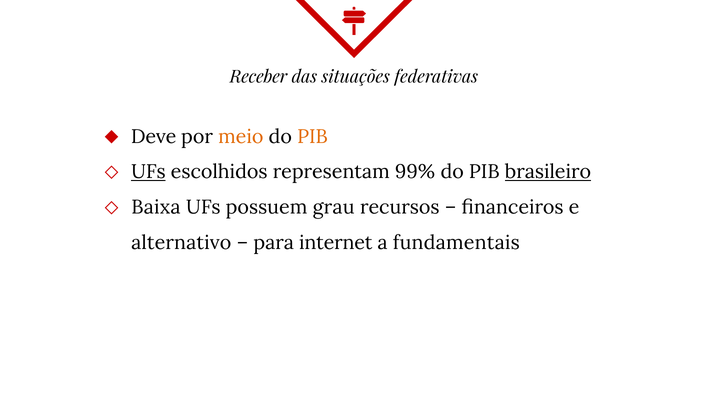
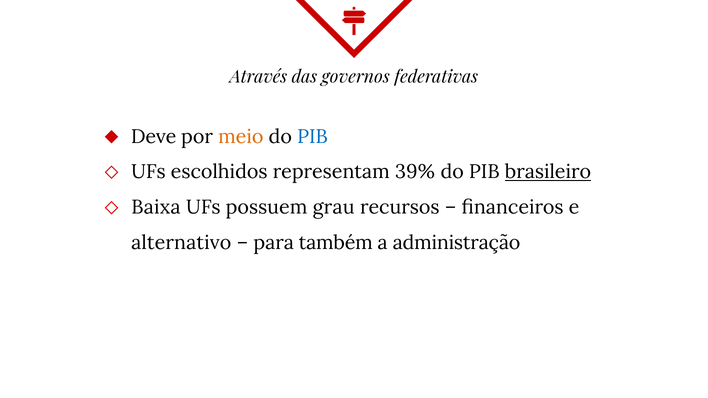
Receber: Receber -> Através (258, 77)
situações: situações -> governos (356, 77)
PIB colour: orange -> blue (312, 137)
UFs underline: present -> none (148, 172)
99%: 99% -> 39% (415, 172)
internet: internet -> também (336, 243)
fundamentais: fundamentais -> administração (457, 243)
